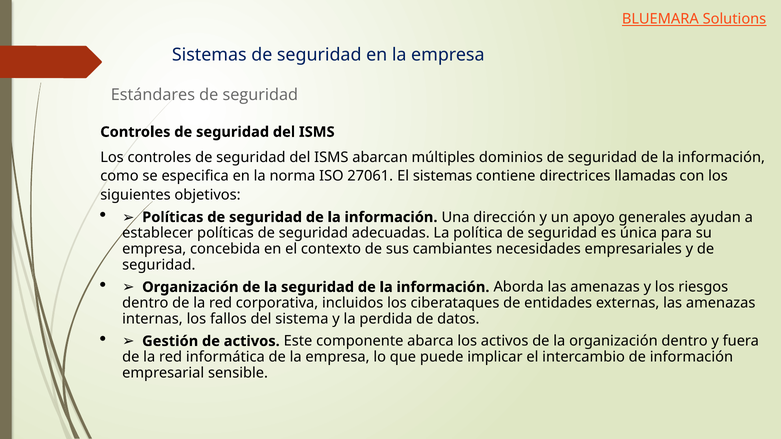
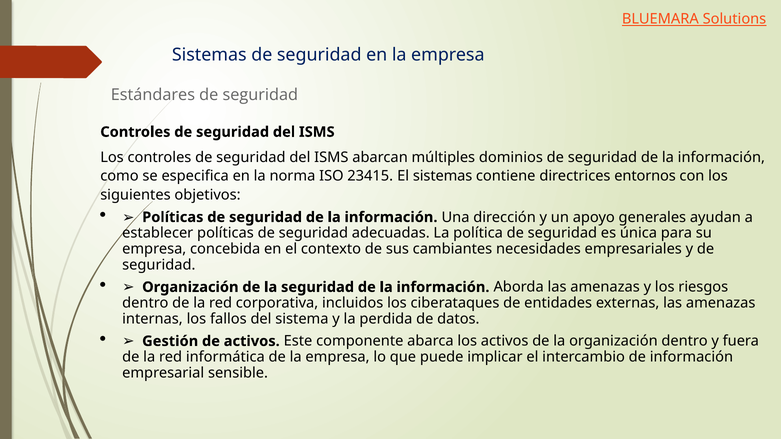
27061: 27061 -> 23415 (370, 176)
llamadas: llamadas -> entornos (645, 176)
